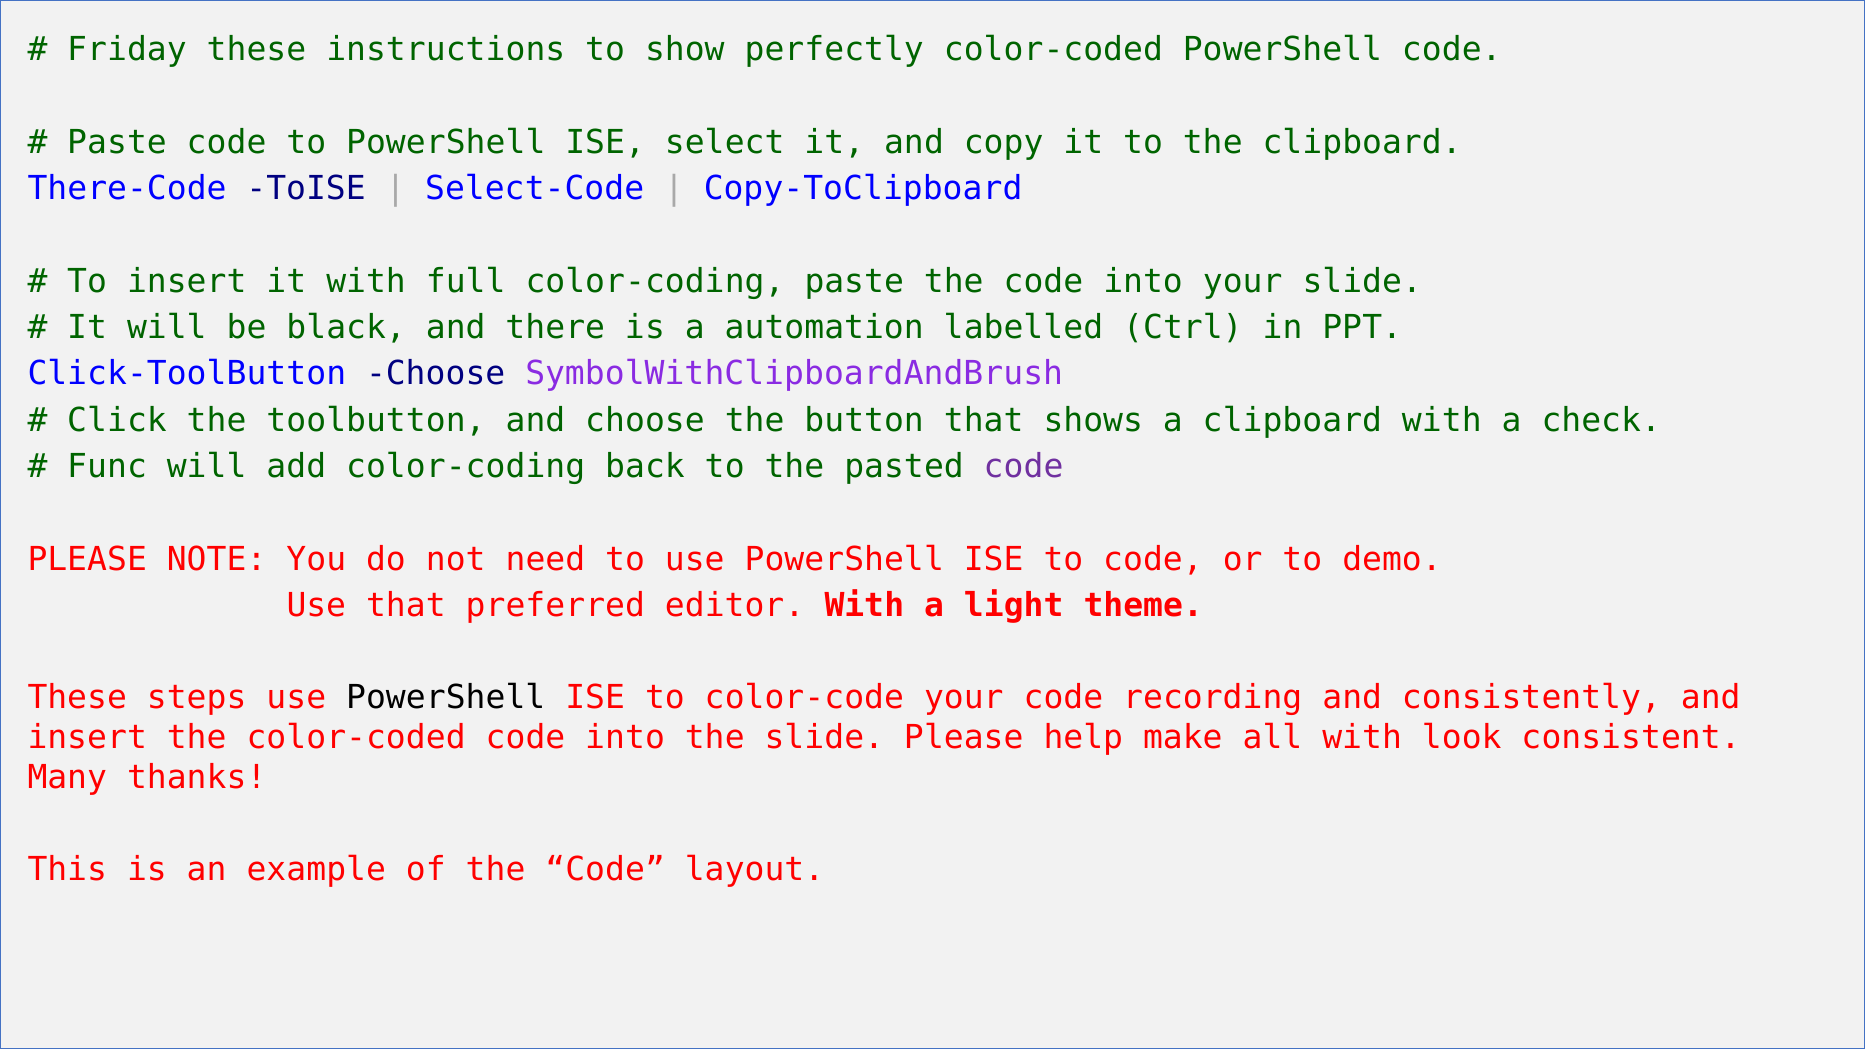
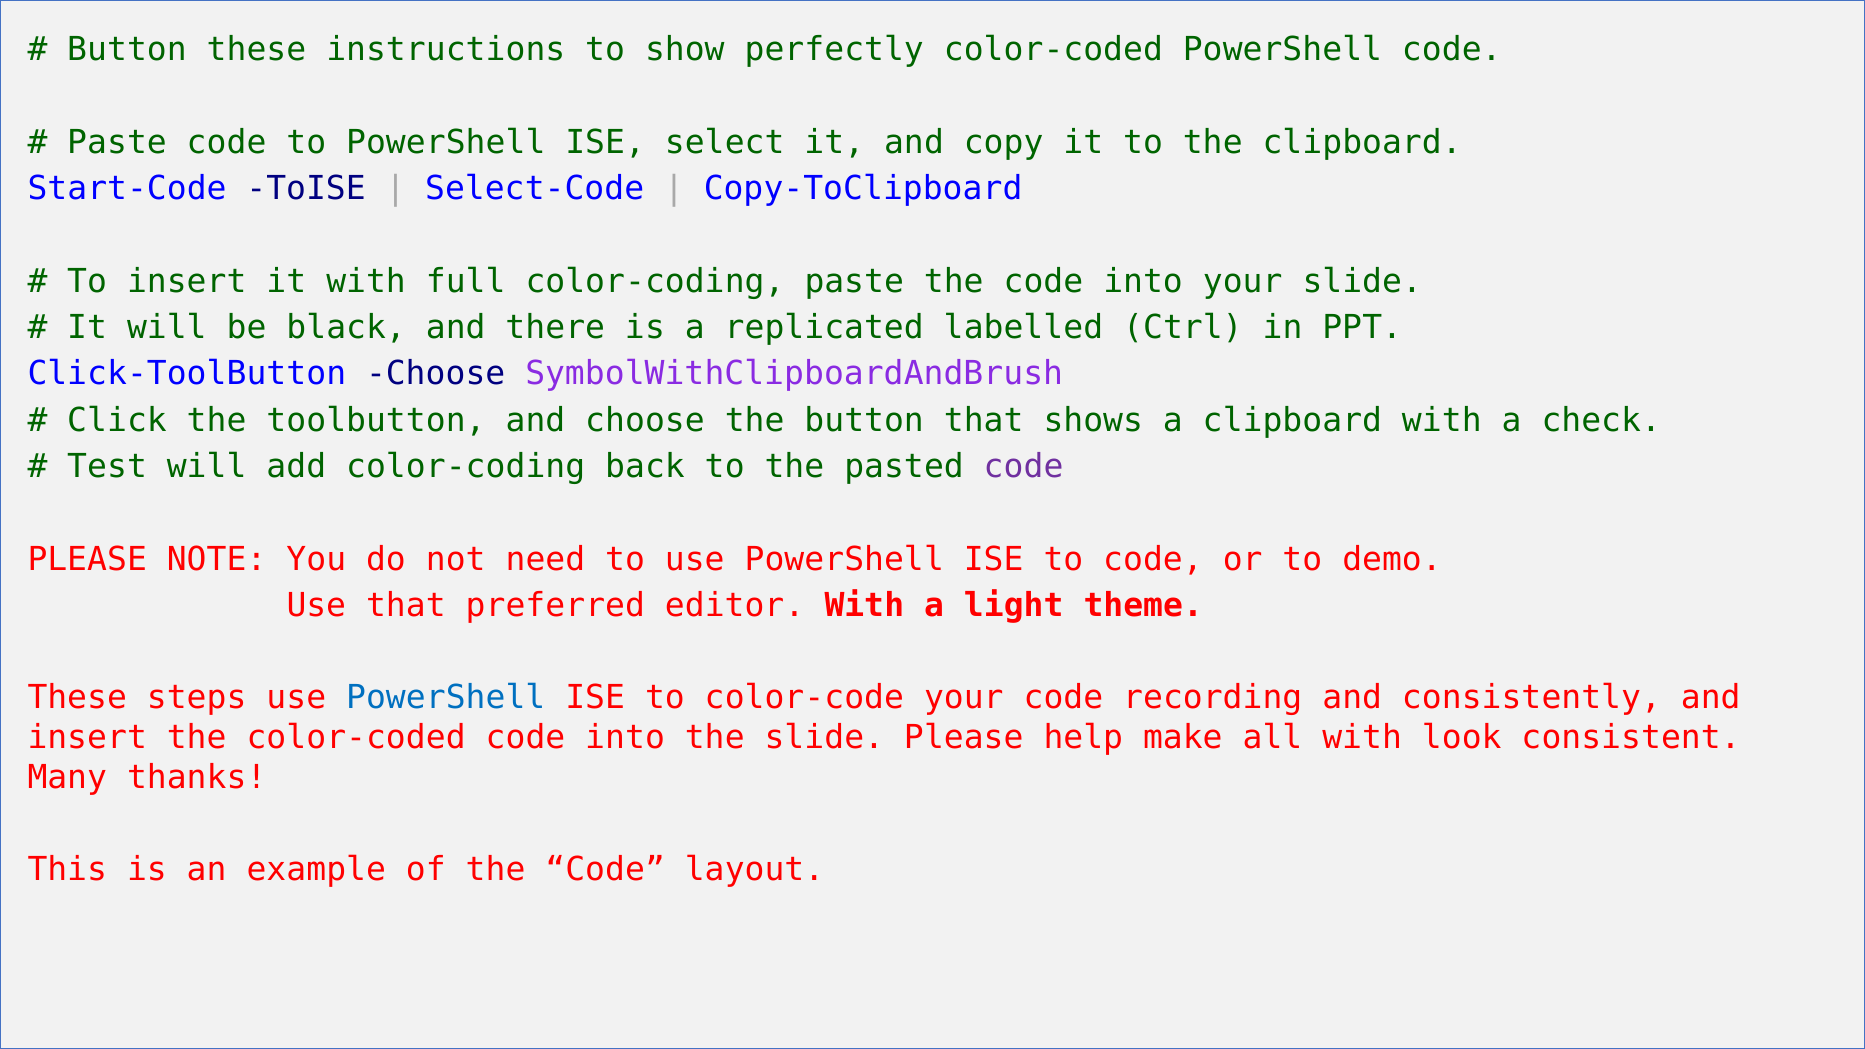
Friday: Friday -> Button (127, 50)
There-Code: There-Code -> Start-Code (127, 189)
automation: automation -> replicated (824, 328)
Func: Func -> Test (107, 467)
PowerShell colour: black -> blue (446, 698)
